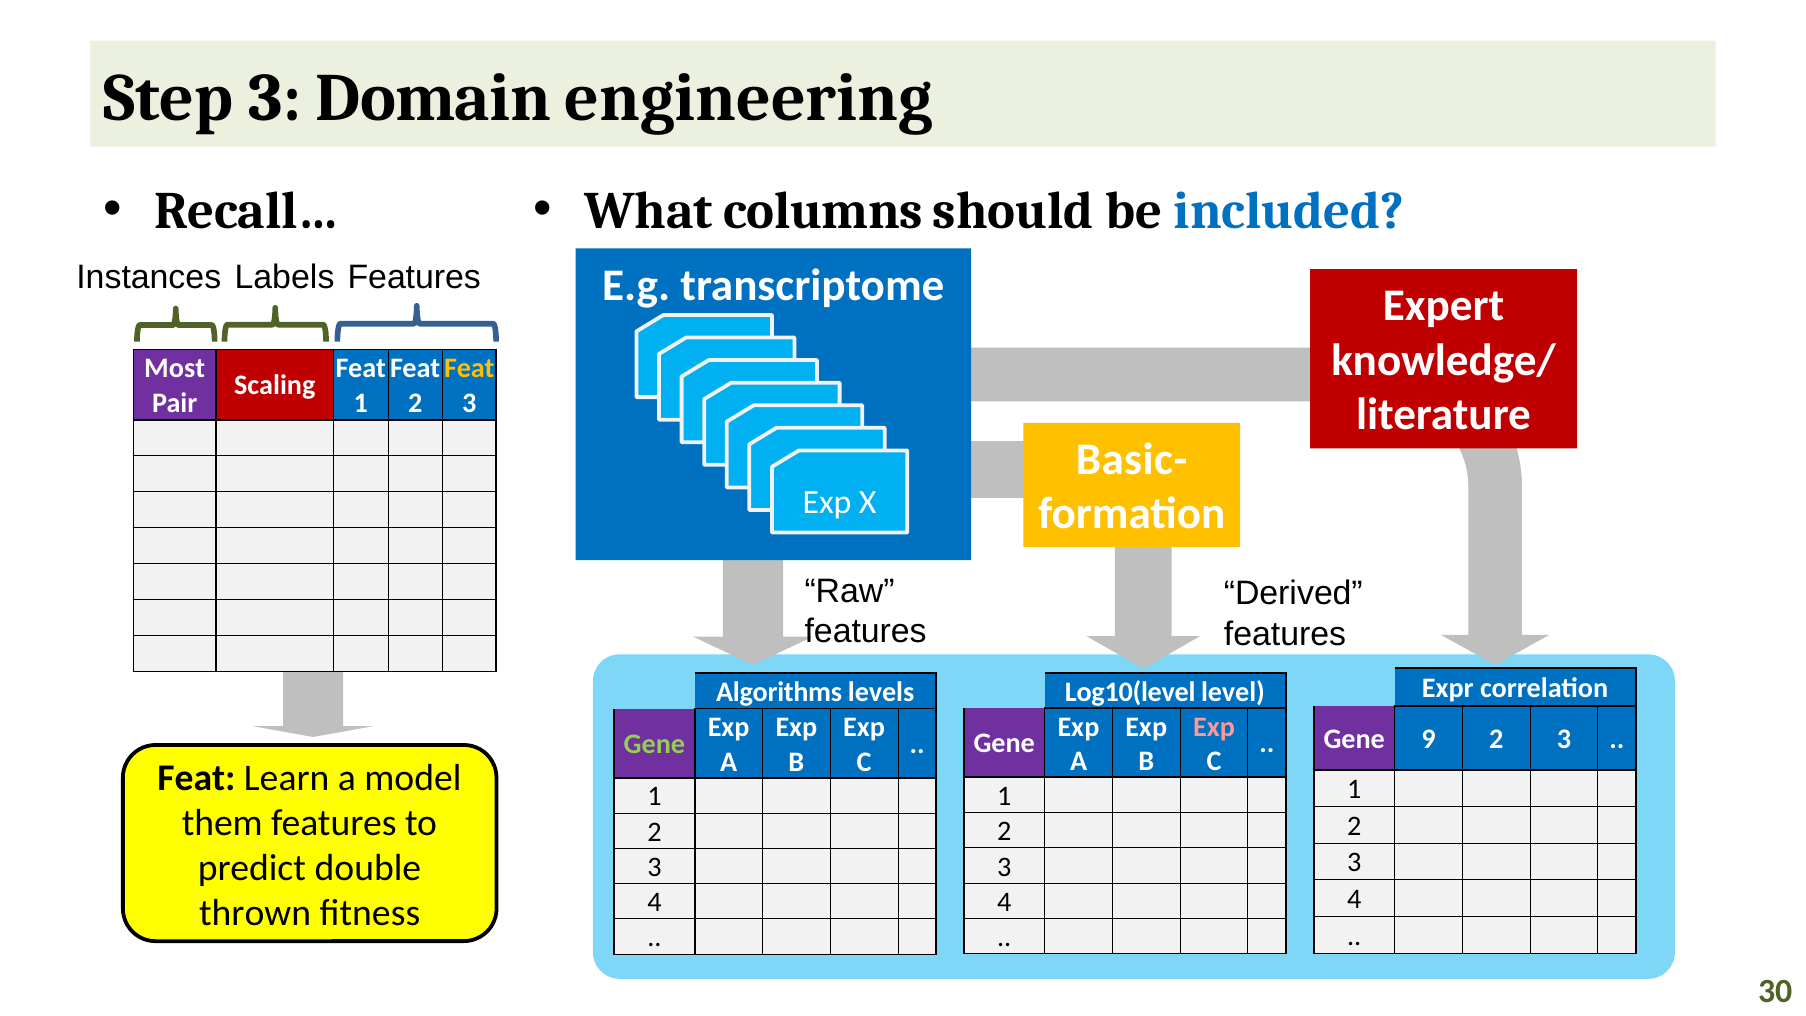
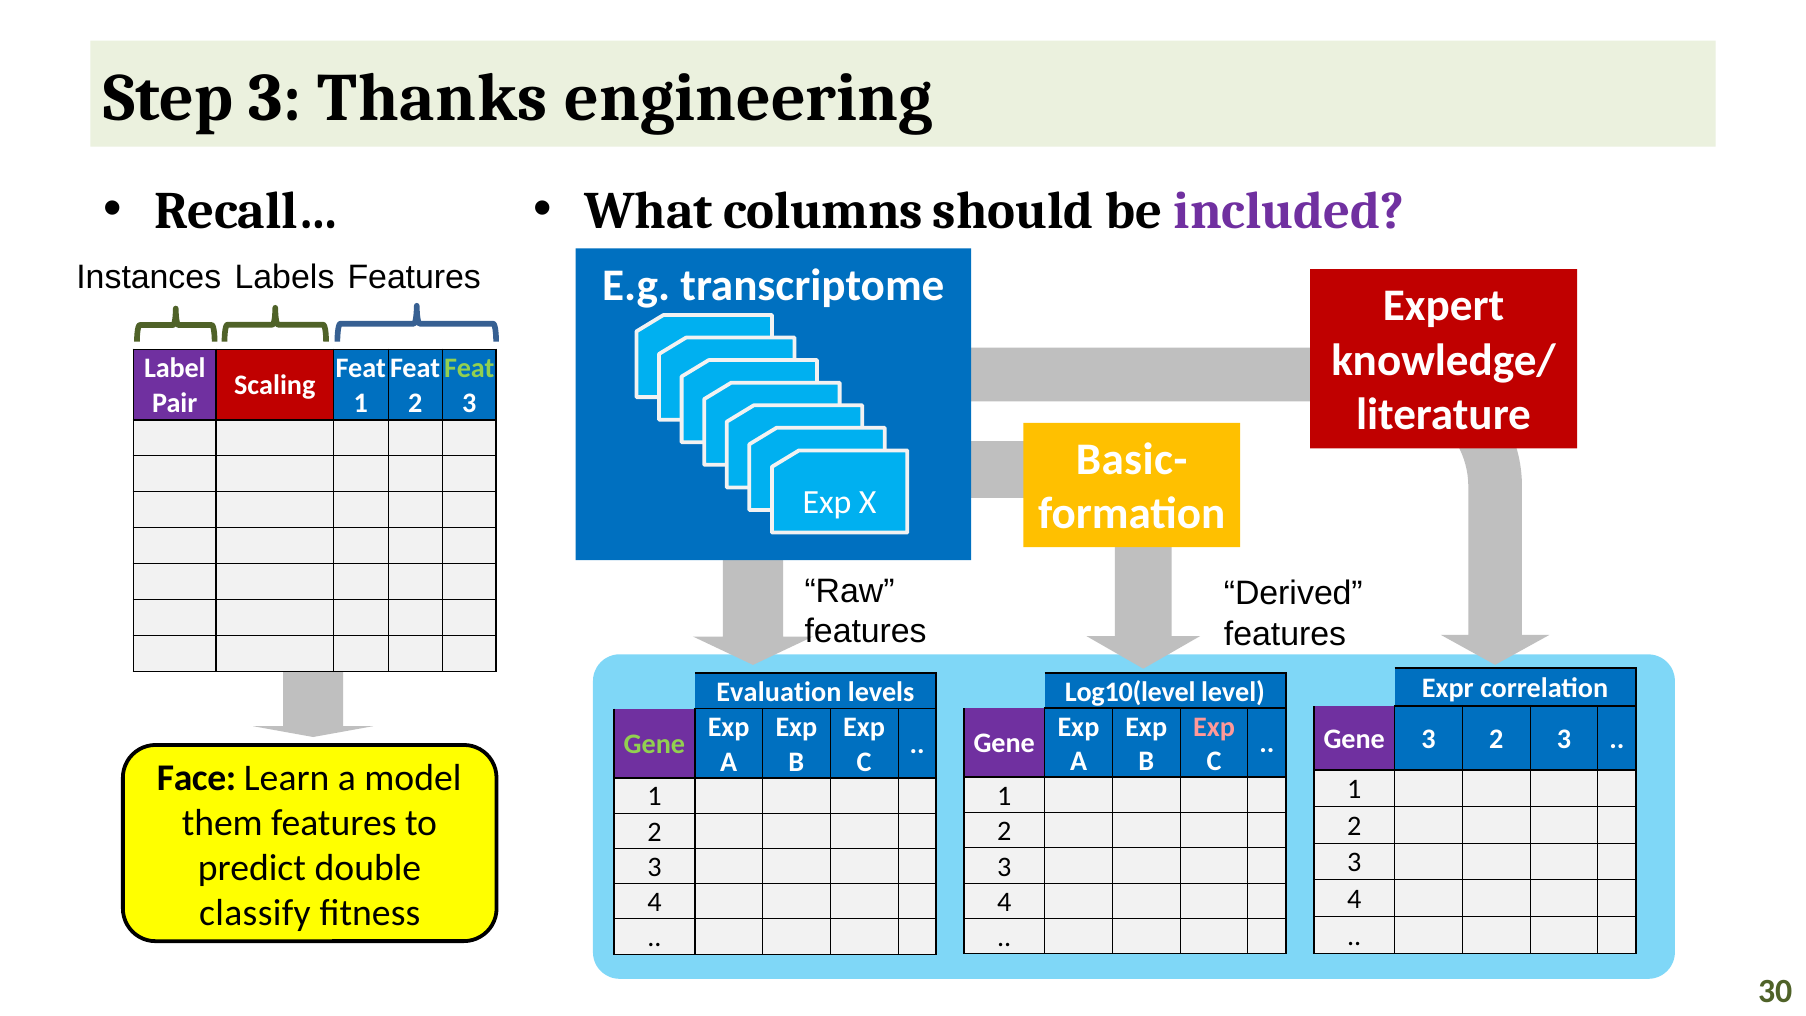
Domain: Domain -> Thanks (433, 98)
included colour: blue -> purple (1289, 211)
Most: Most -> Label (175, 368)
Feat colour: yellow -> light green (469, 368)
Algorithms: Algorithms -> Evaluation (779, 692)
Gene 9: 9 -> 3 (1428, 739)
Feat: Feat -> Face (197, 778)
thrown: thrown -> classify (255, 913)
